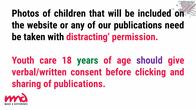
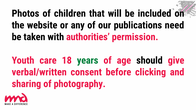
distracting: distracting -> authorities (88, 37)
should colour: purple -> black (149, 61)
of publications: publications -> photography (80, 84)
